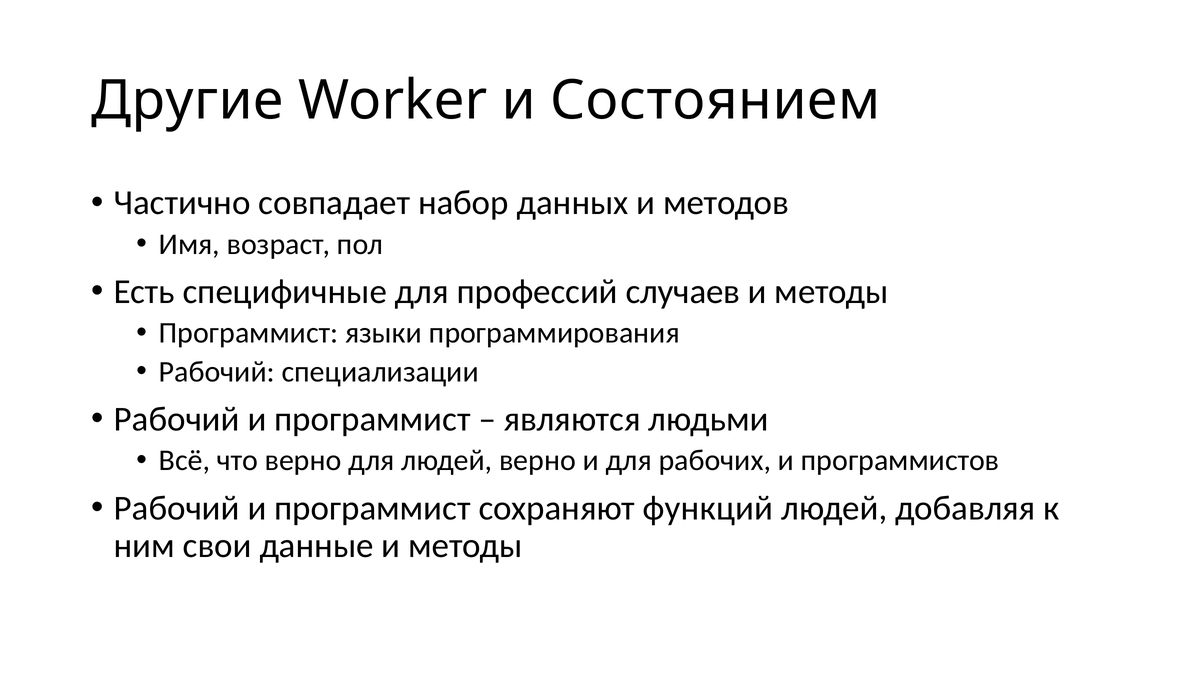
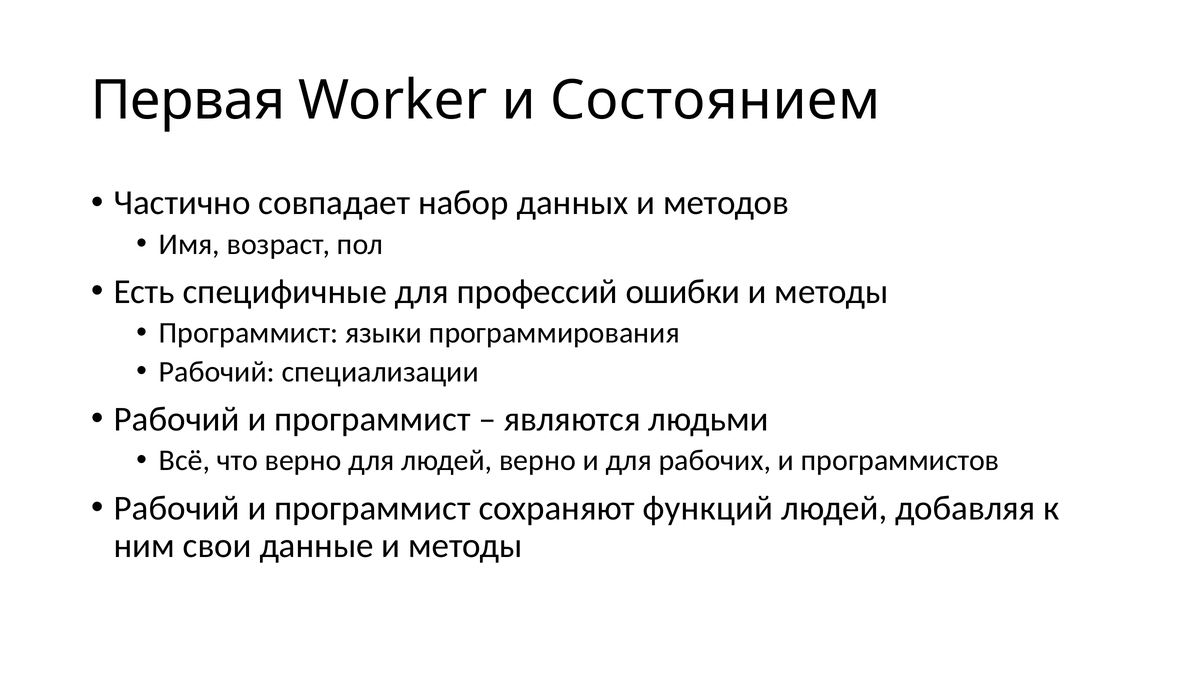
Другие: Другие -> Первая (188, 101)
случаев: случаев -> ошибки (683, 291)
